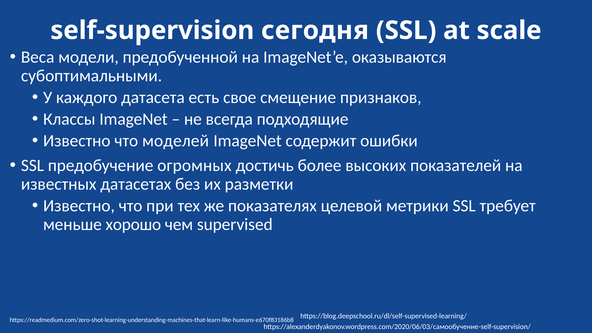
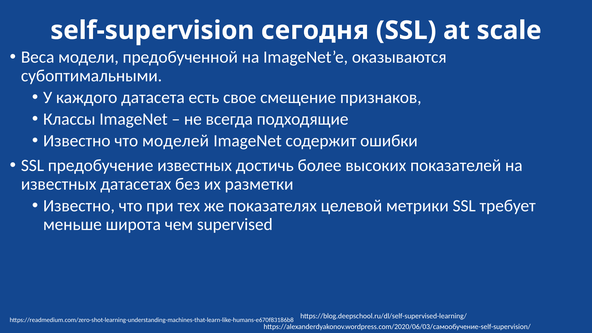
предобучение огромных: огромных -> известных (195, 166)
хорошо: хорошо -> широта (133, 224)
